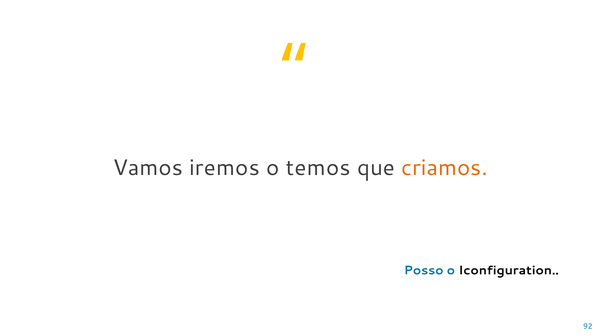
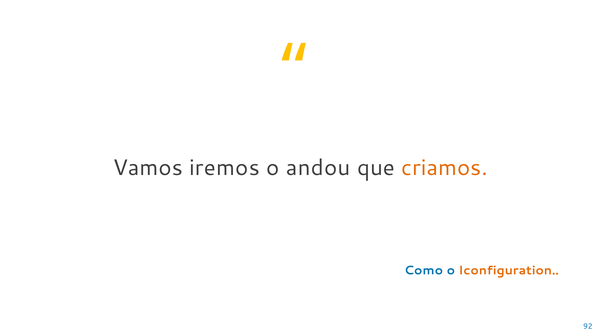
temos: temos -> andou (318, 168)
Posso: Posso -> Como (424, 270)
Iconfiguration colour: black -> orange (509, 270)
